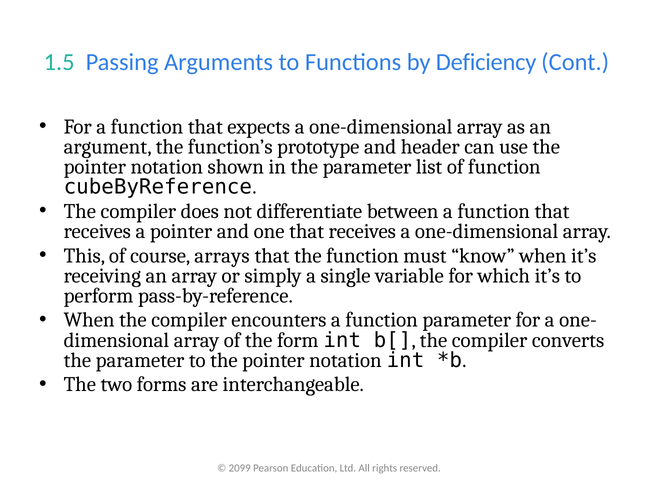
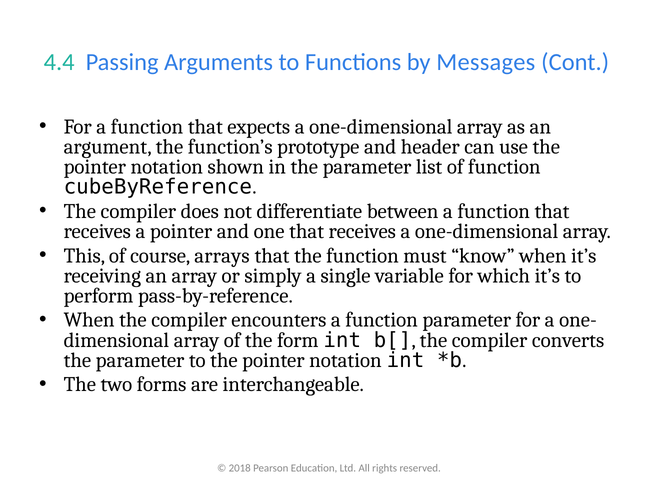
1.5: 1.5 -> 4.4 (59, 62)
Deficiency: Deficiency -> Messages (486, 62)
2099: 2099 -> 2018 (240, 468)
